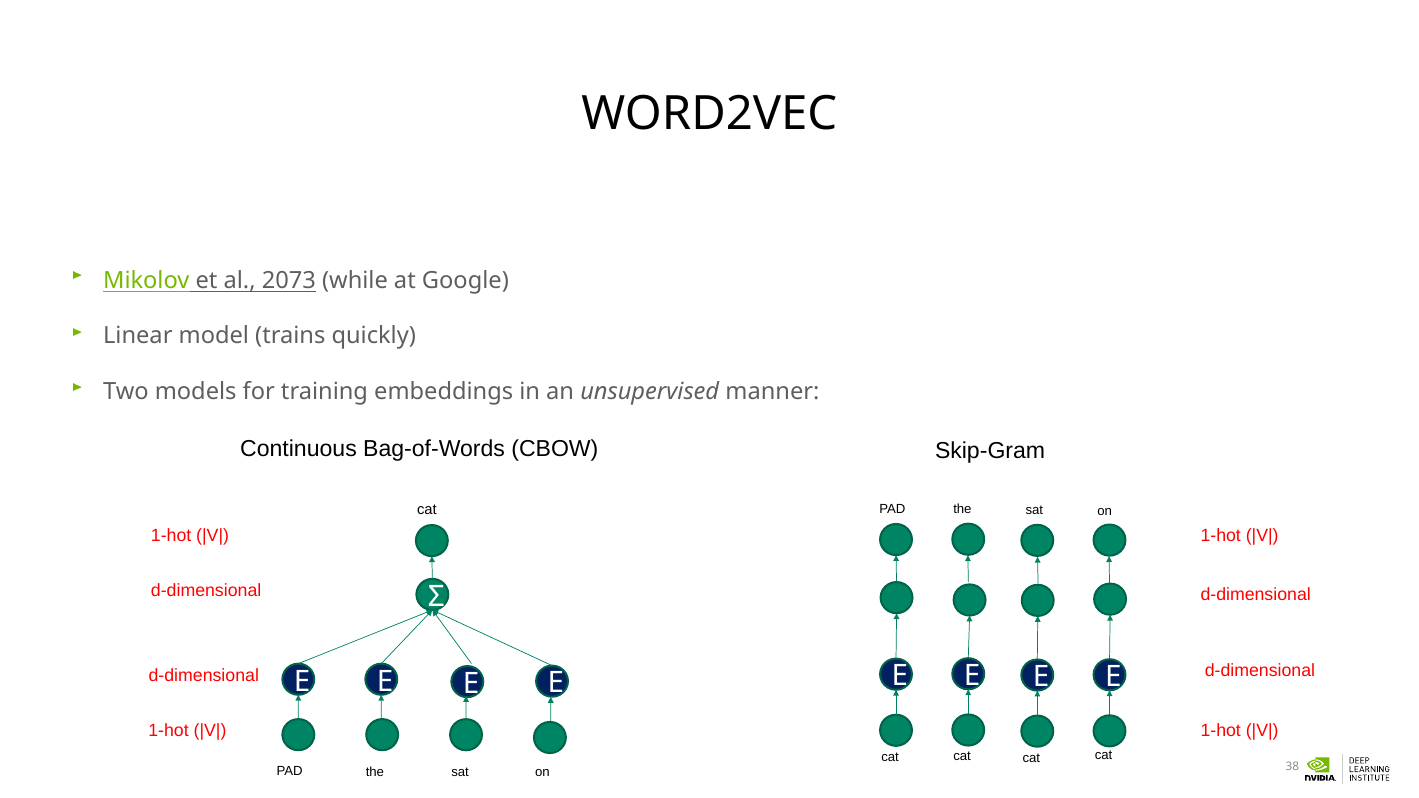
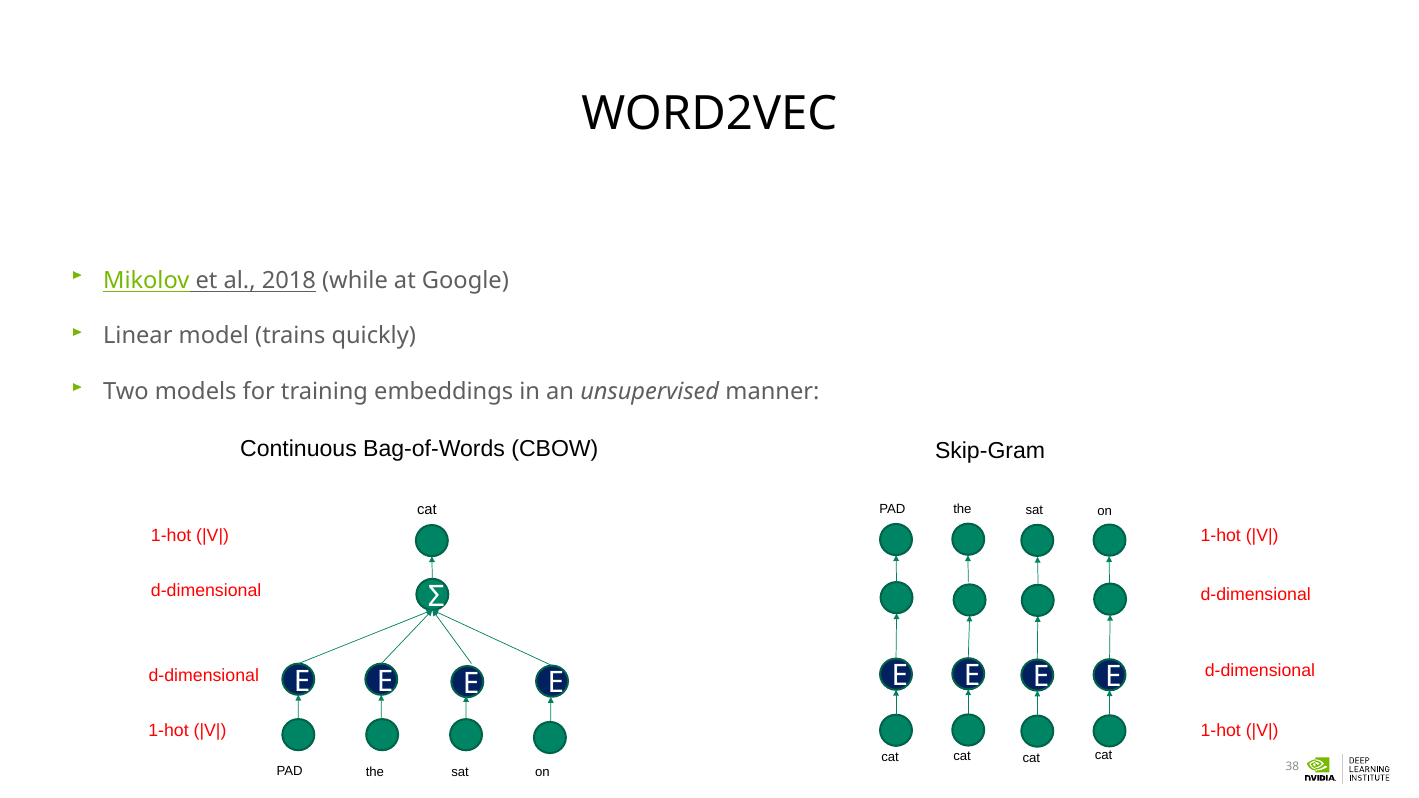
2073: 2073 -> 2018 (289, 280)
